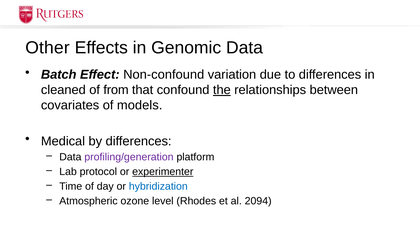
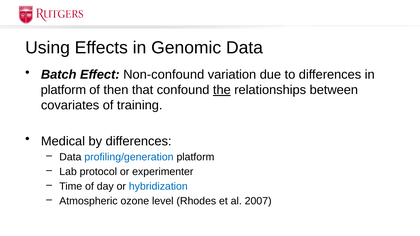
Other: Other -> Using (48, 48)
cleaned: cleaned -> platform (63, 90)
from: from -> then (116, 90)
models: models -> training (140, 105)
profiling/generation colour: purple -> blue (129, 157)
experimenter underline: present -> none (163, 172)
2094: 2094 -> 2007 (258, 201)
